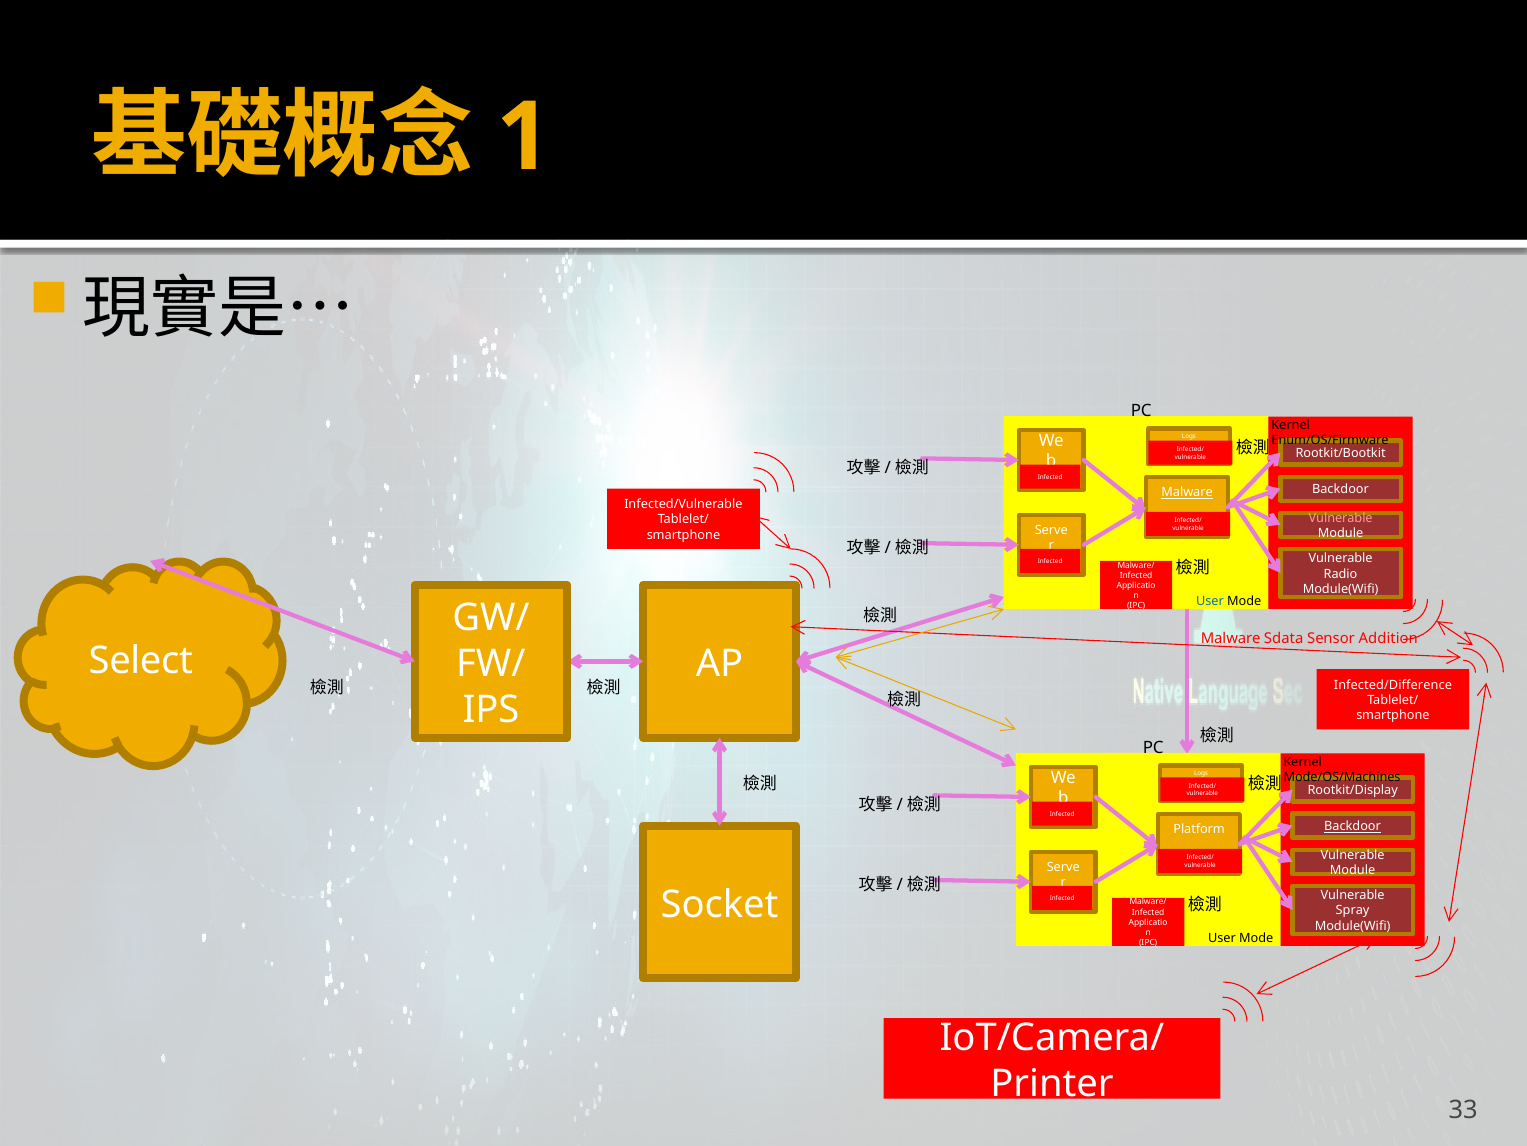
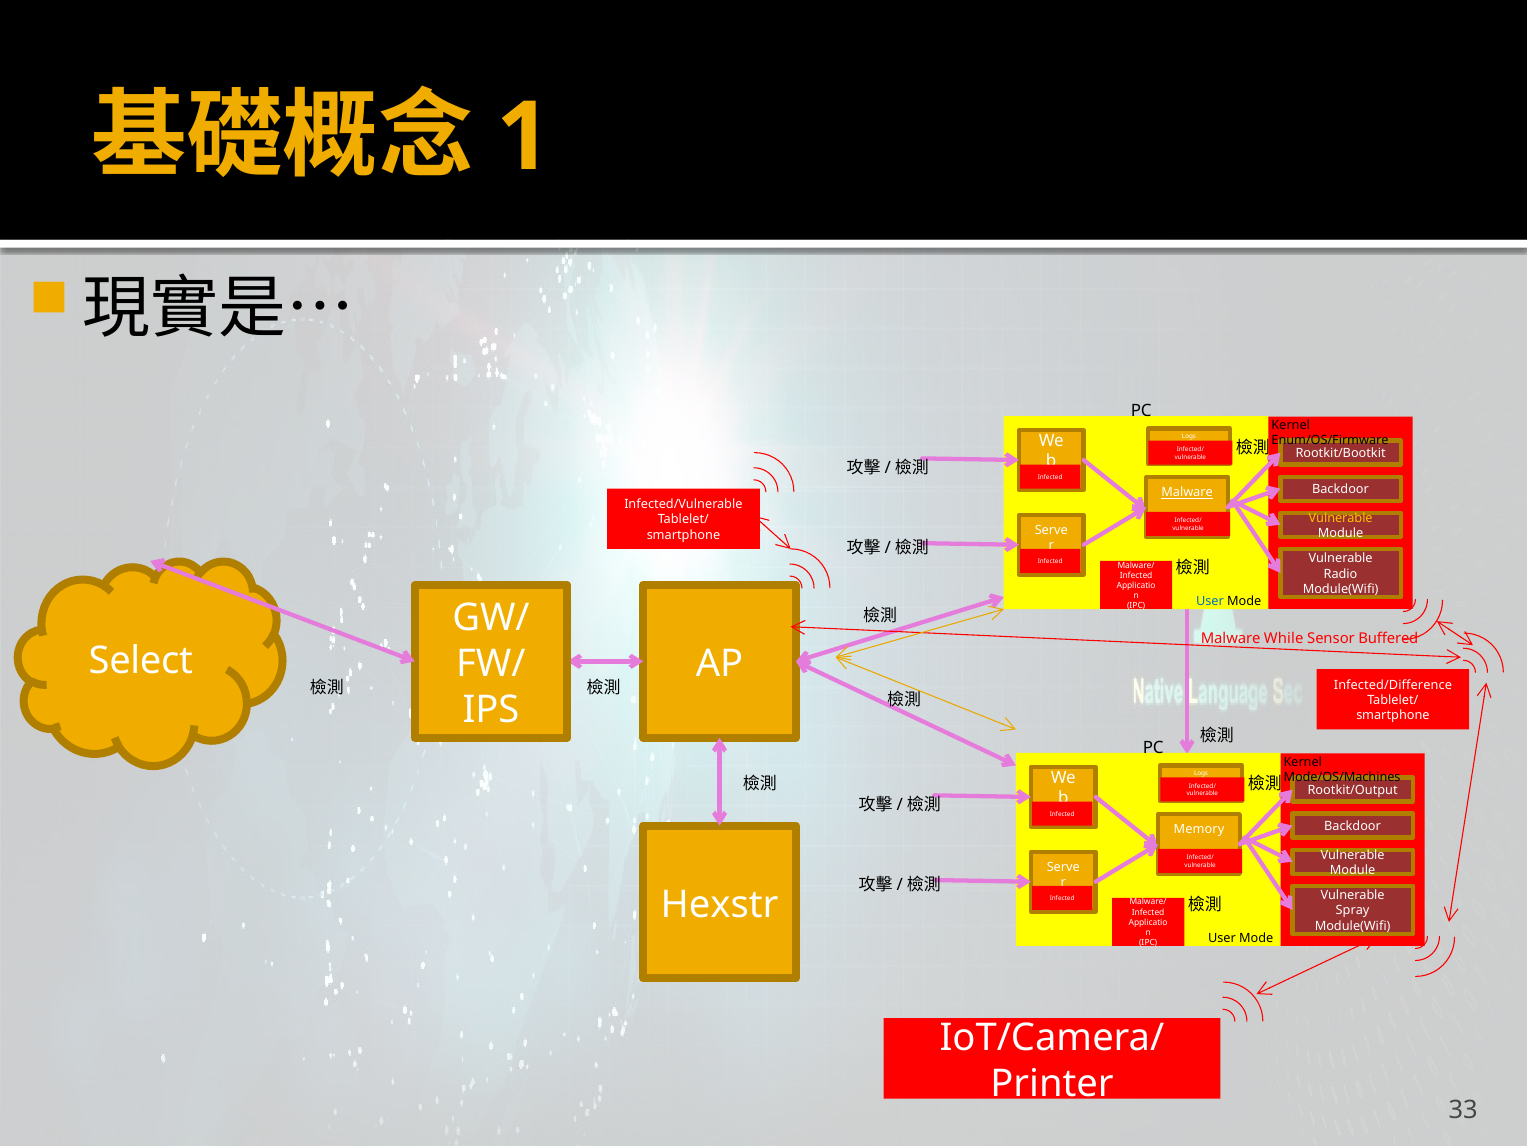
Vulnerable colour: pink -> yellow (1341, 518)
Sdata: Sdata -> While (1284, 638)
Addition: Addition -> Buffered (1388, 638)
Rootkit/Display: Rootkit/Display -> Rootkit/Output (1353, 790)
Backdoor underline: present -> none (1353, 826)
Platform: Platform -> Memory (1199, 829)
Socket: Socket -> Hexstr (720, 904)
